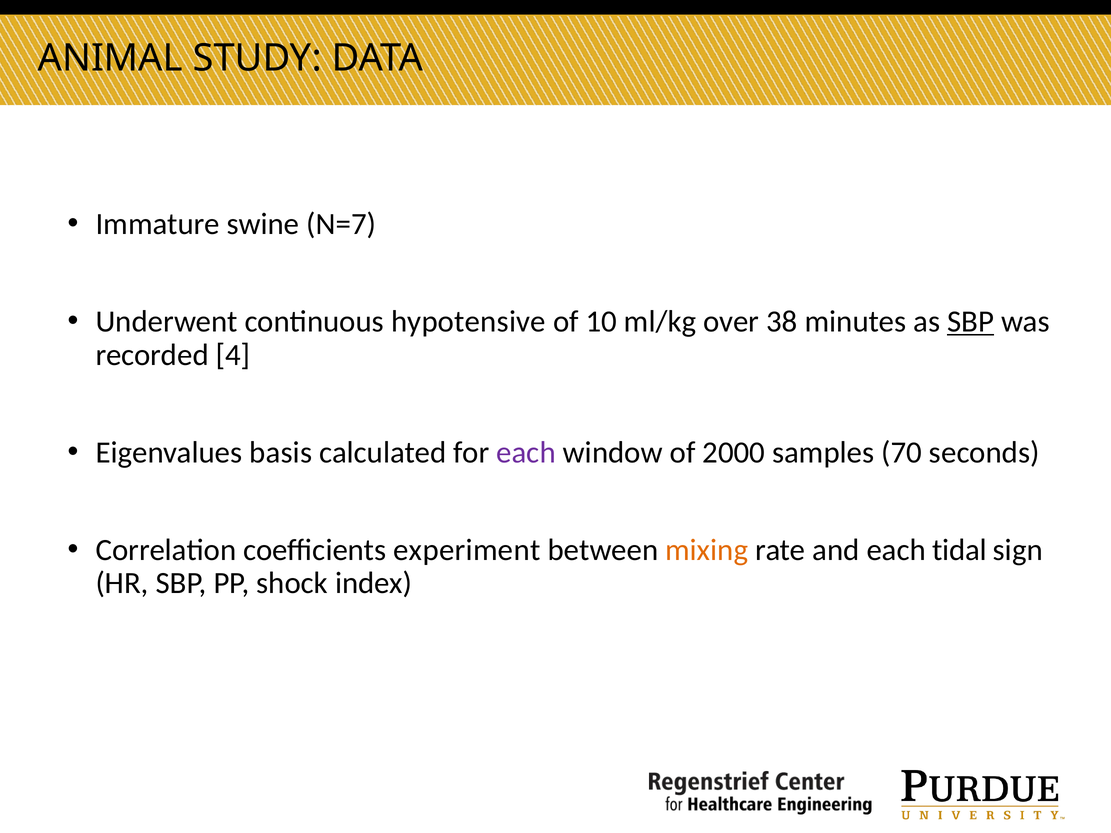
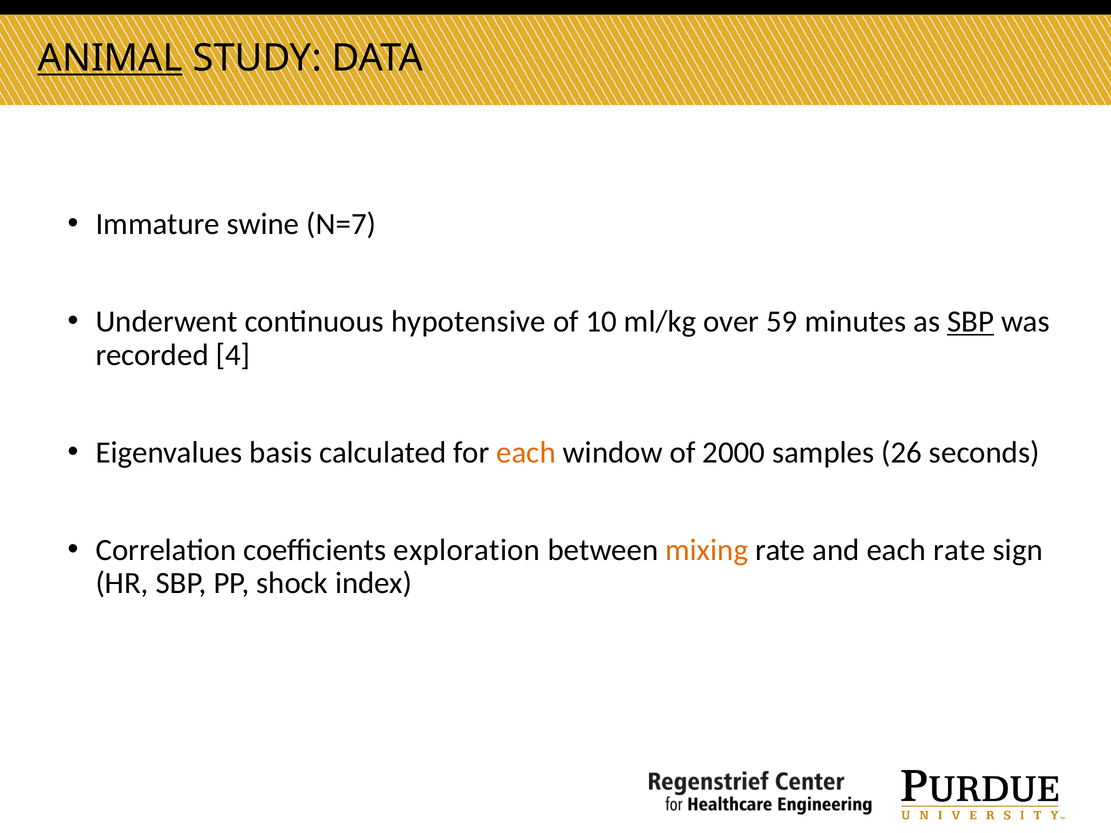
ANIMAL underline: none -> present (110, 58)
38: 38 -> 59 (782, 322)
each colour: purple -> orange (526, 452)
70: 70 -> 26 (902, 452)
experiment: experiment -> exploration (467, 550)
each tidal: tidal -> rate (959, 550)
